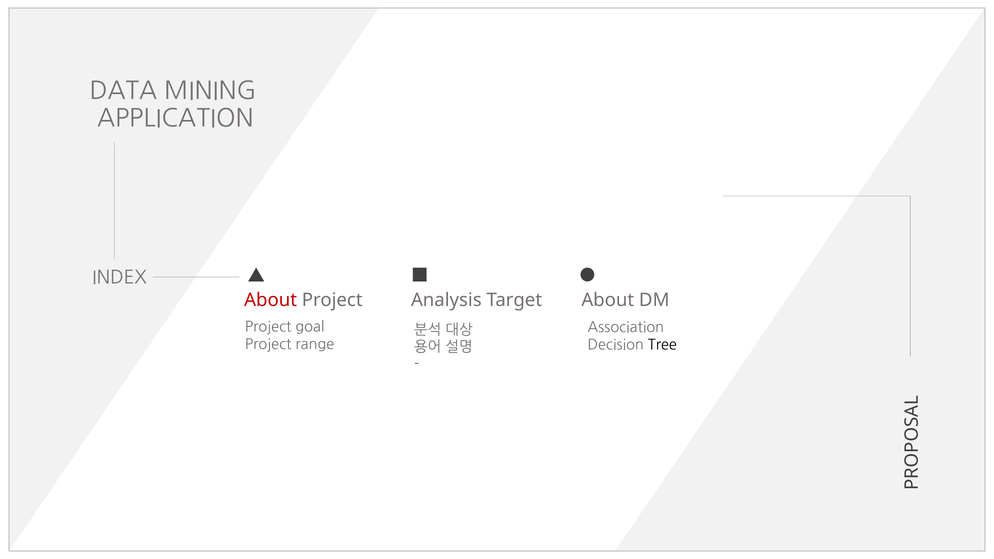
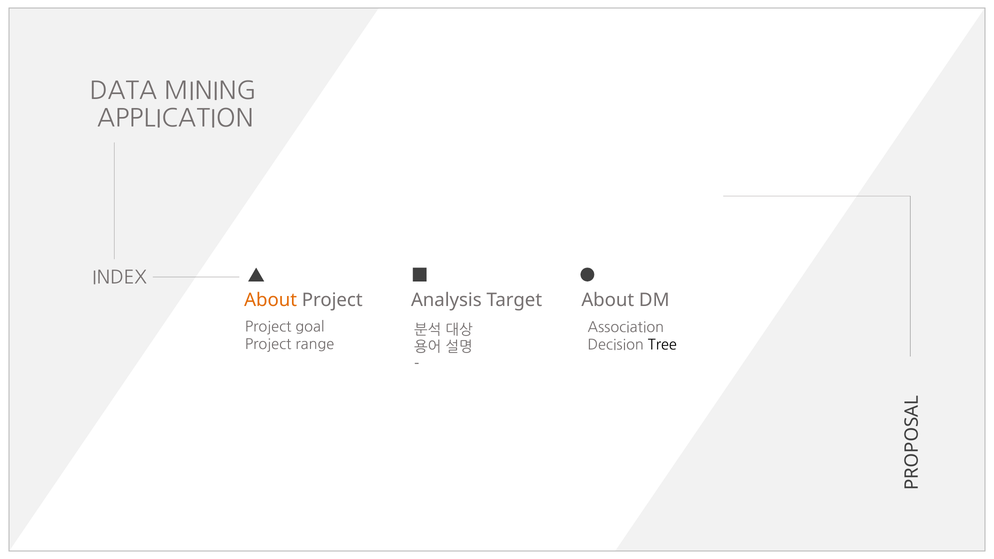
About colour: red -> orange (271, 300)
